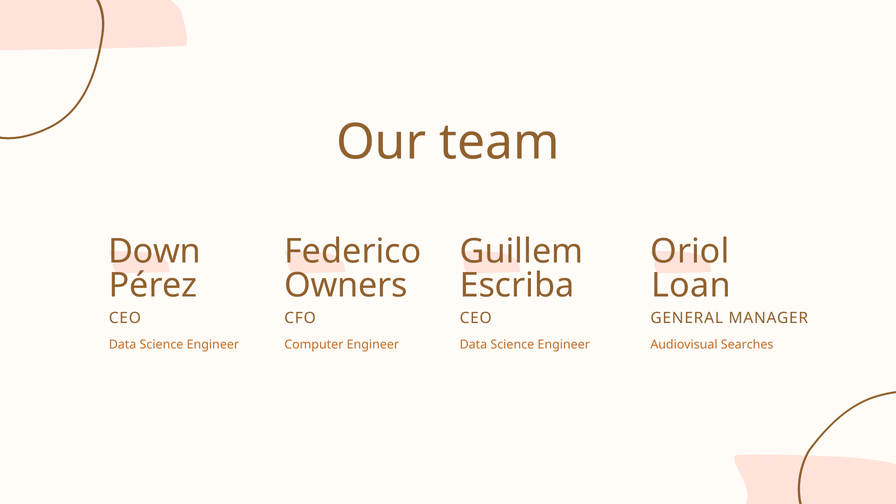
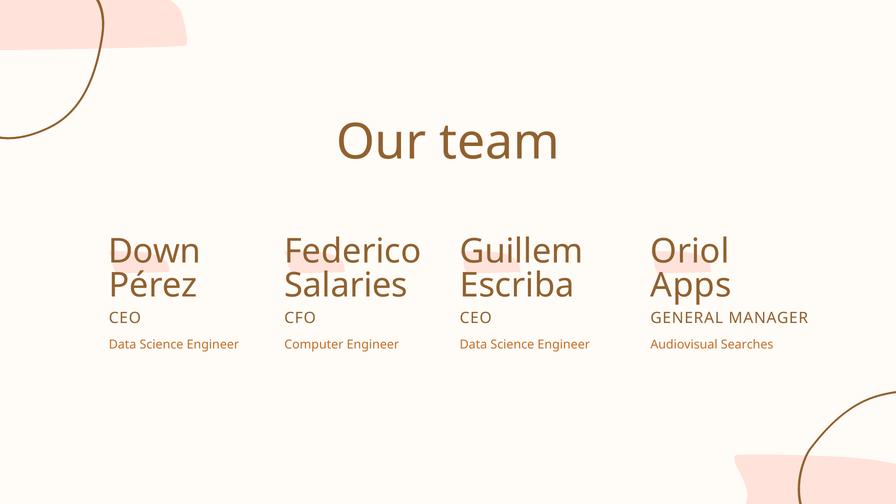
Owners: Owners -> Salaries (346, 286)
Loan: Loan -> Apps (691, 286)
